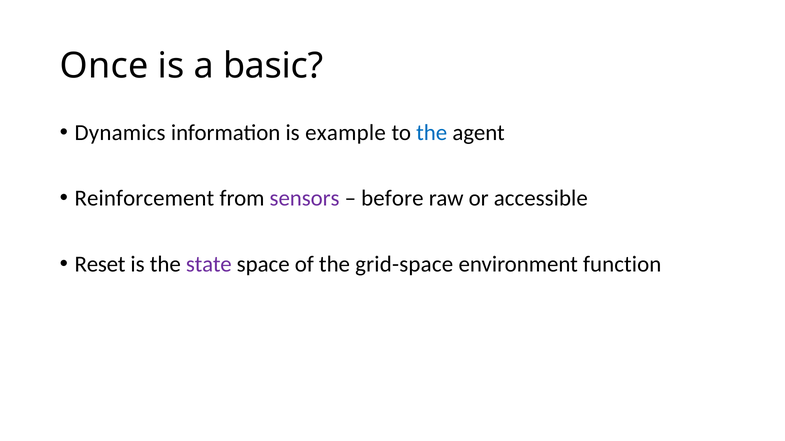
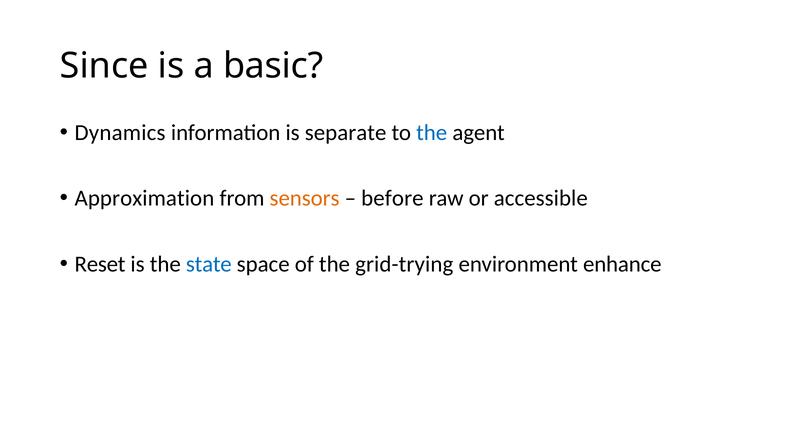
Once: Once -> Since (104, 66)
example: example -> separate (346, 133)
Reinforcement: Reinforcement -> Approximation (144, 199)
sensors colour: purple -> orange (305, 199)
state colour: purple -> blue (209, 264)
grid-space: grid-space -> grid-trying (404, 264)
function: function -> enhance (622, 264)
